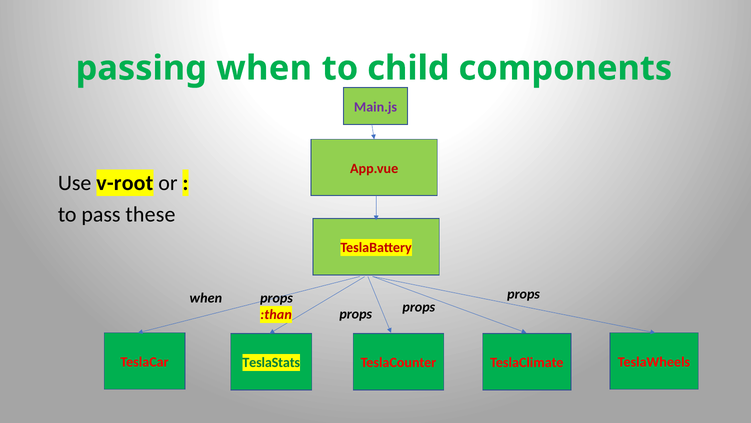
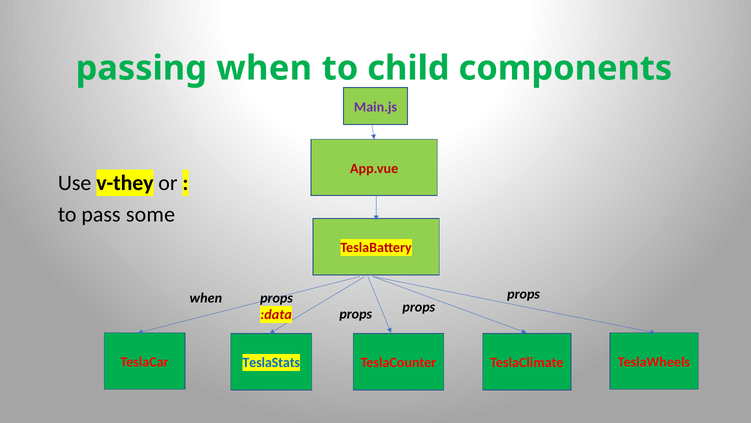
v-root: v-root -> v-they (125, 183)
these: these -> some (150, 214)
:than: :than -> :data (276, 314)
TeslaStats colour: green -> blue (271, 362)
